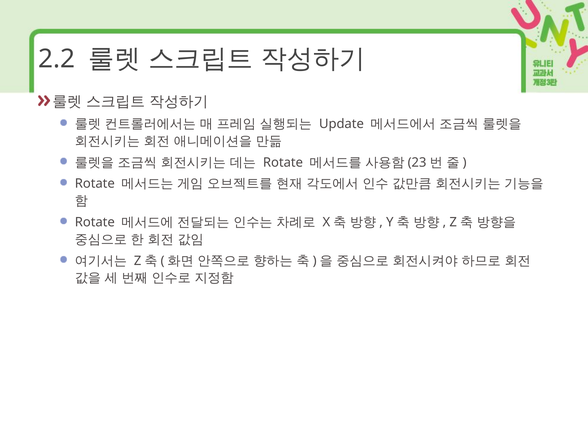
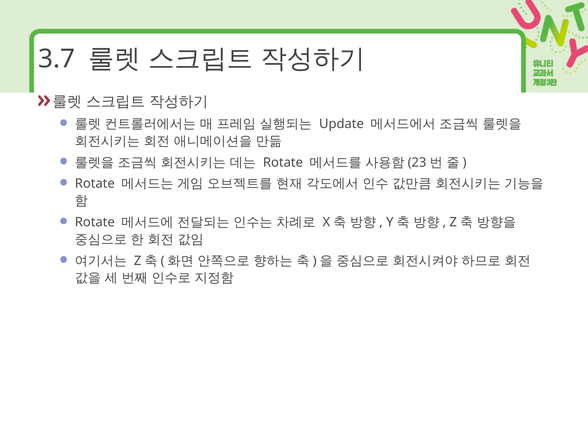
2.2: 2.2 -> 3.7 (57, 59)
